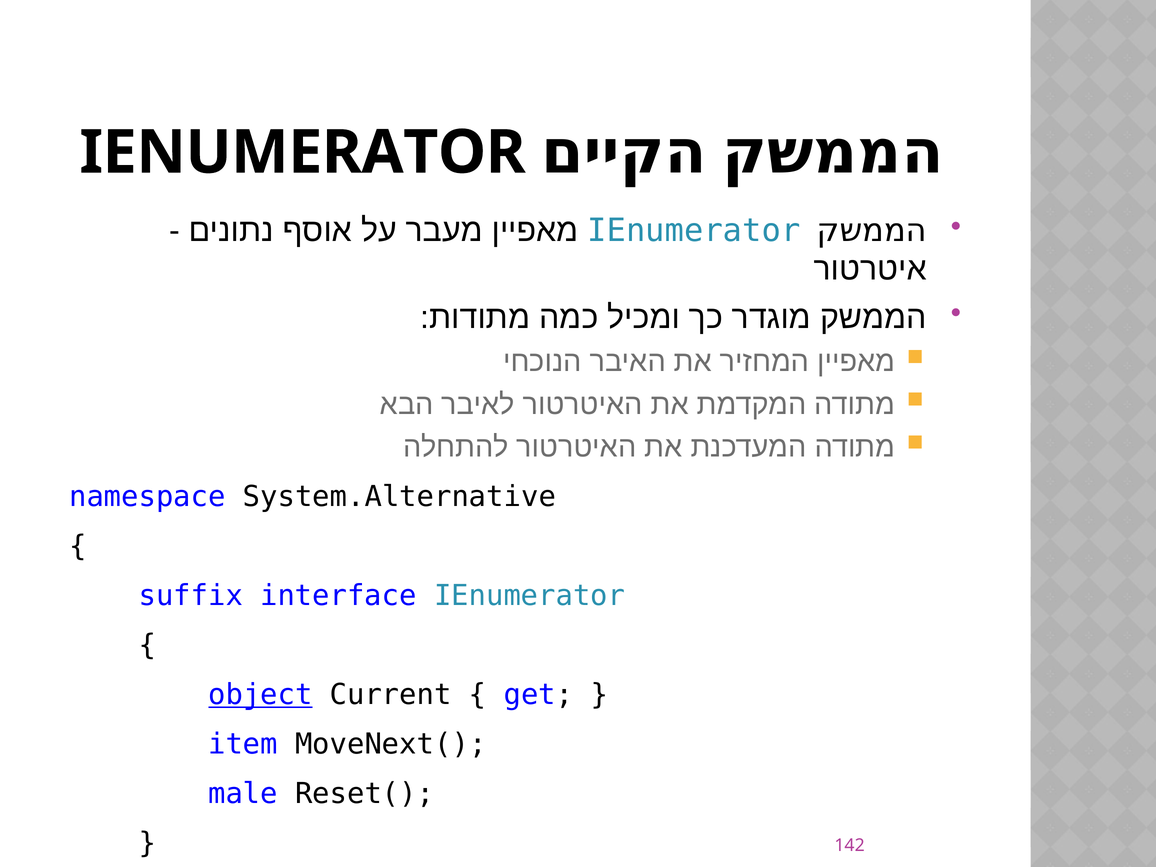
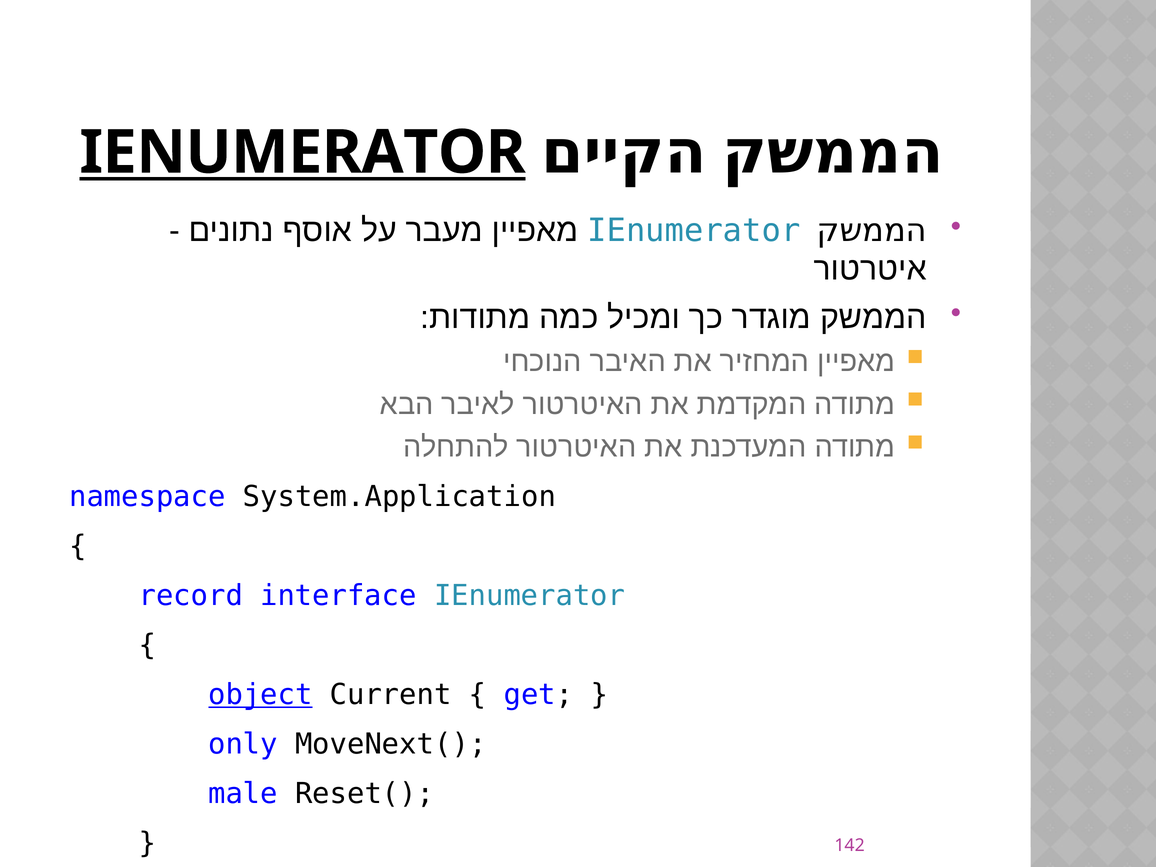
IENUMERATOR underline: none -> present (303, 153)
System.Alternative: System.Alternative -> System.Application (399, 497)
suffix: suffix -> record (191, 596)
item: item -> only (243, 744)
